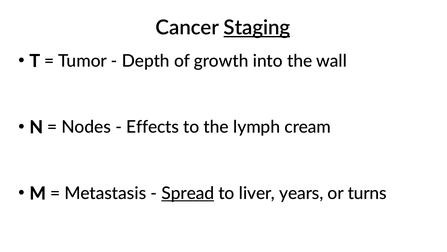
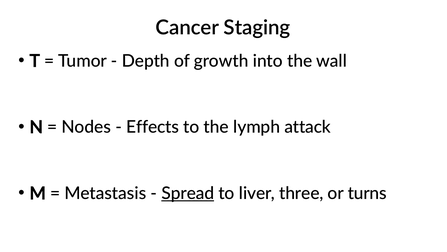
Staging underline: present -> none (257, 28)
cream: cream -> attack (308, 127)
years: years -> three (301, 193)
